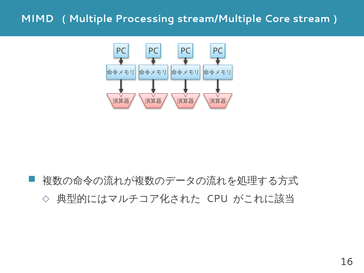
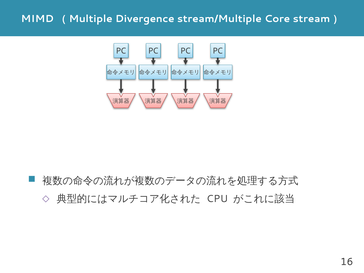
Processing: Processing -> Divergence (145, 19)
